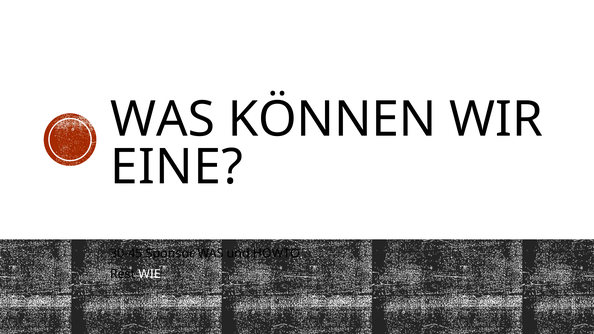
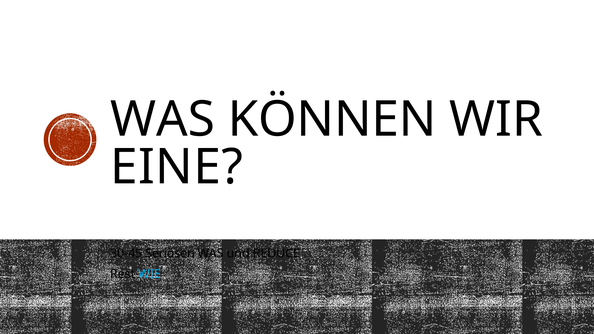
Sponsor: Sponsor -> Seriösen (170, 253)
HOWTO: HOWTO -> REDUCE (276, 253)
WIE colour: white -> light blue (150, 274)
